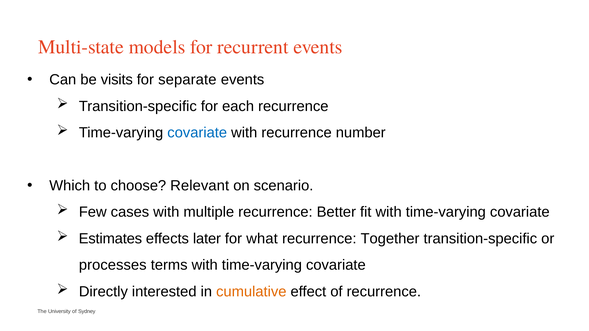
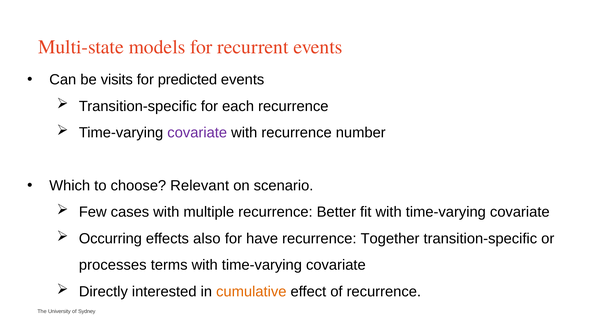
separate: separate -> predicted (187, 80)
covariate colour: blue -> purple (197, 133)
Estimates: Estimates -> Occurring (110, 239)
later: later -> also (207, 239)
what: what -> have (262, 239)
